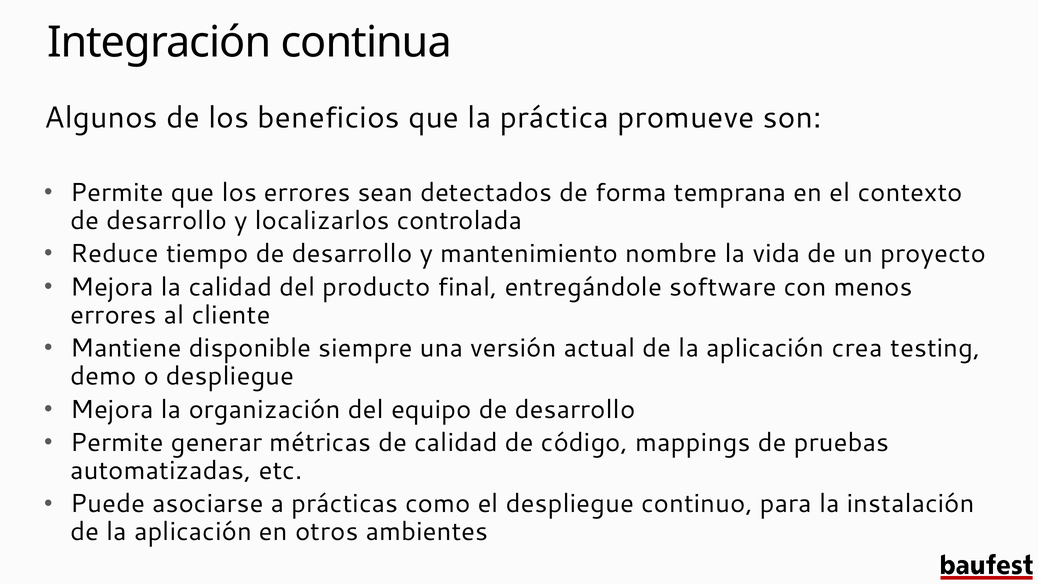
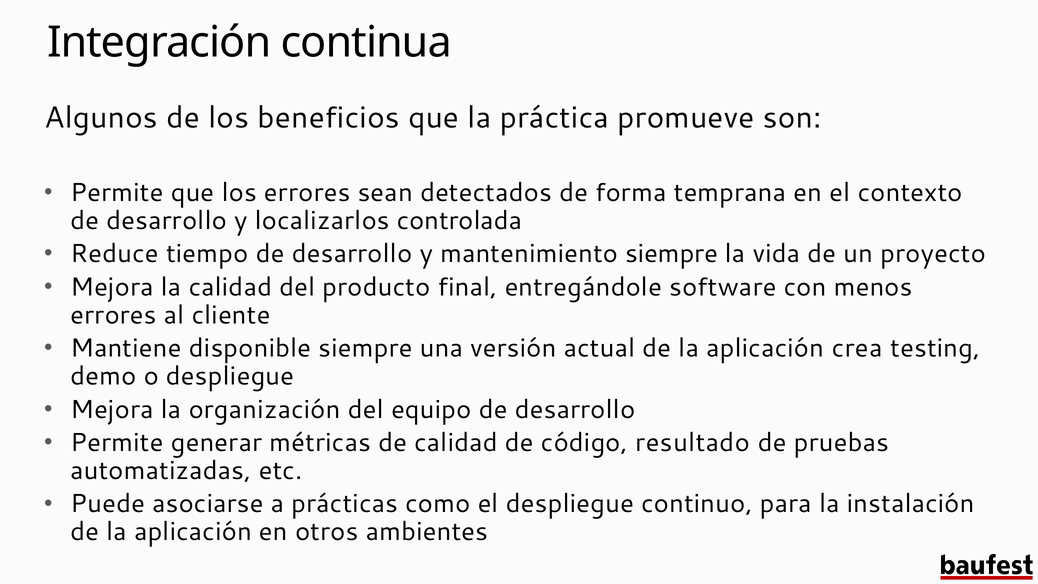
mantenimiento nombre: nombre -> siempre (672, 254)
mappings: mappings -> resultado (693, 443)
